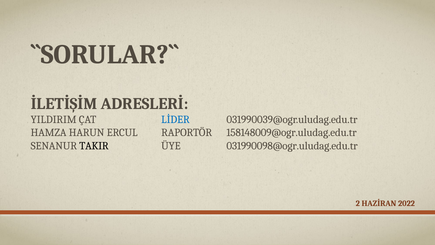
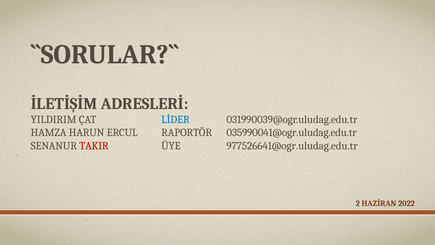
158148009@ogr.uludag.edu.tr: 158148009@ogr.uludag.edu.tr -> 035990041@ogr.uludag.edu.tr (292, 133)
TAKIR colour: black -> red (94, 146)
031990098@ogr.uludag.edu.tr: 031990098@ogr.uludag.edu.tr -> 977526641@ogr.uludag.edu.tr (292, 146)
